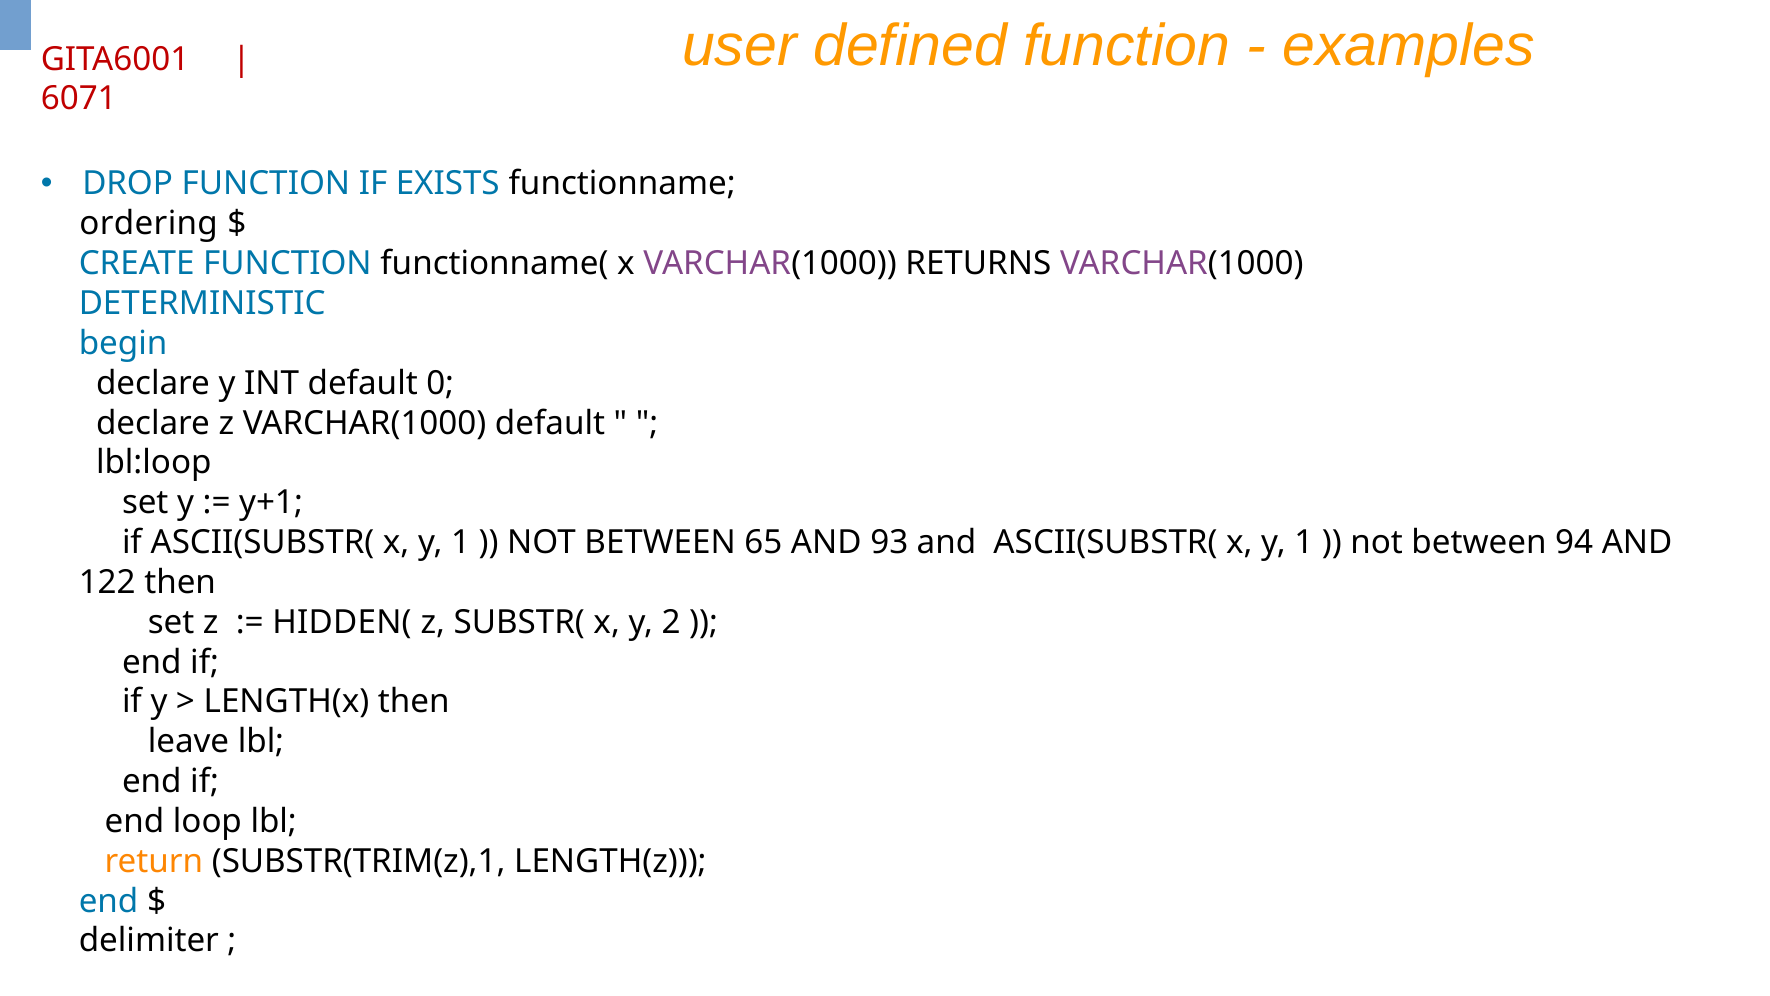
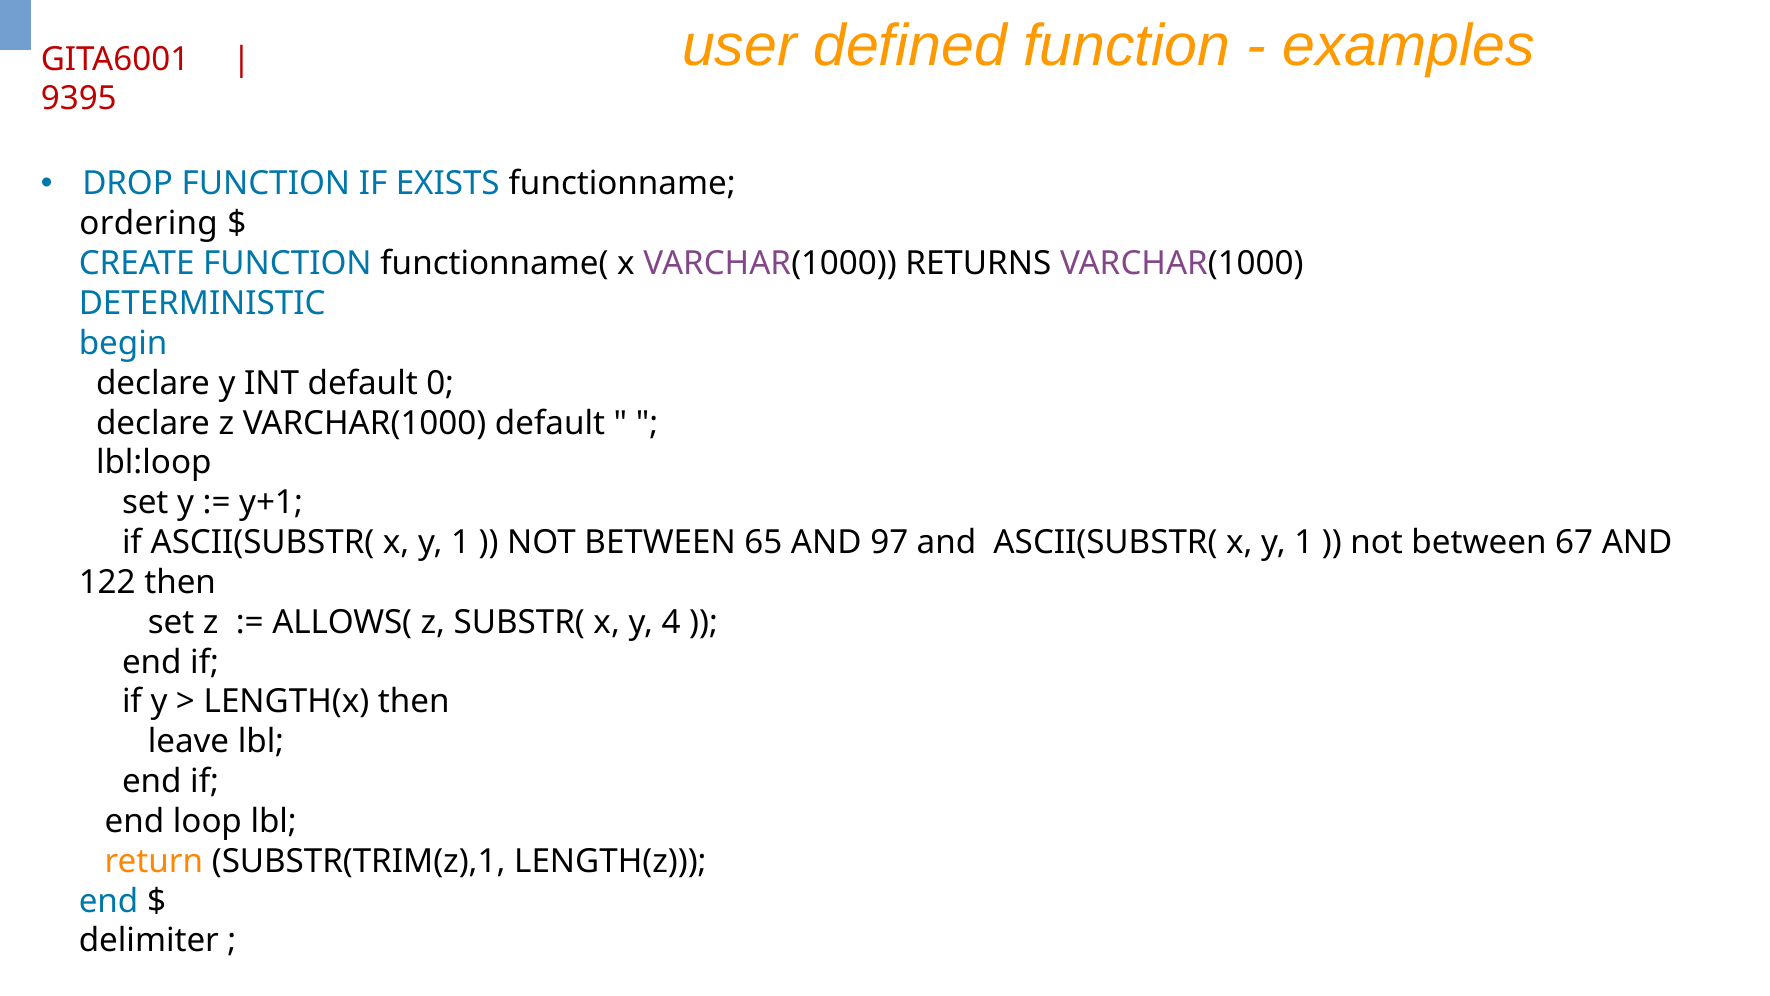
6071: 6071 -> 9395 (79, 99)
93: 93 -> 97 (889, 542)
94: 94 -> 67 (1574, 542)
HIDDEN(: HIDDEN( -> ALLOWS( (342, 622)
2: 2 -> 4 (671, 622)
